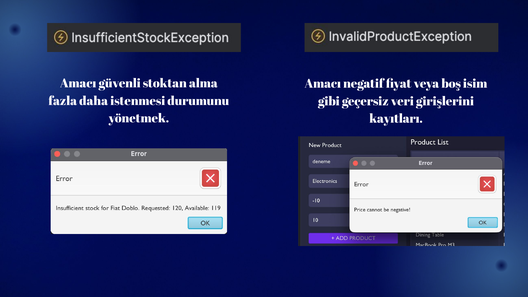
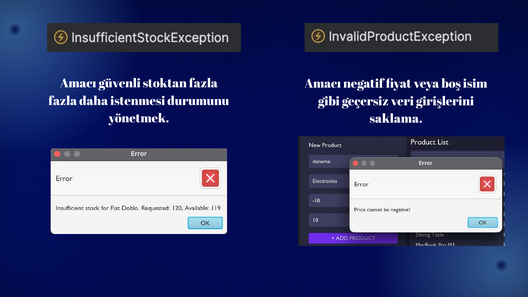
stoktan alma: alma -> fazla (203, 83)
kayıtları: kayıtları -> saklama (396, 119)
